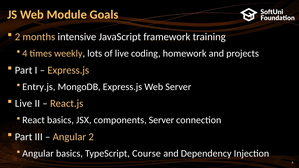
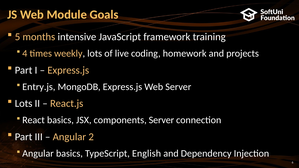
2: 2 -> 5 (17, 37)
Live: Live -> Lots (24, 104)
Course: Course -> English (146, 154)
